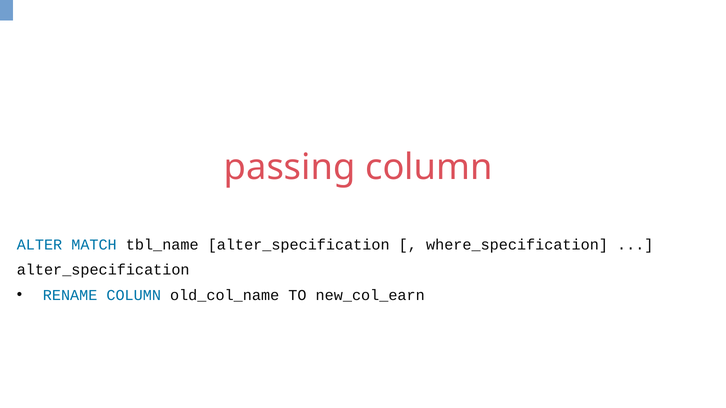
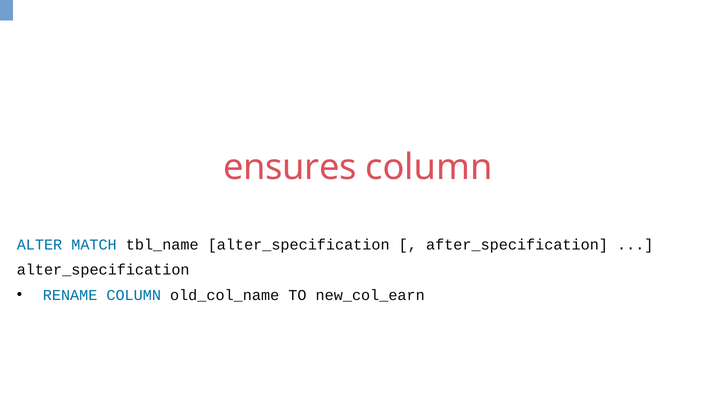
passing: passing -> ensures (290, 168)
where_specification: where_specification -> after_specification (517, 245)
